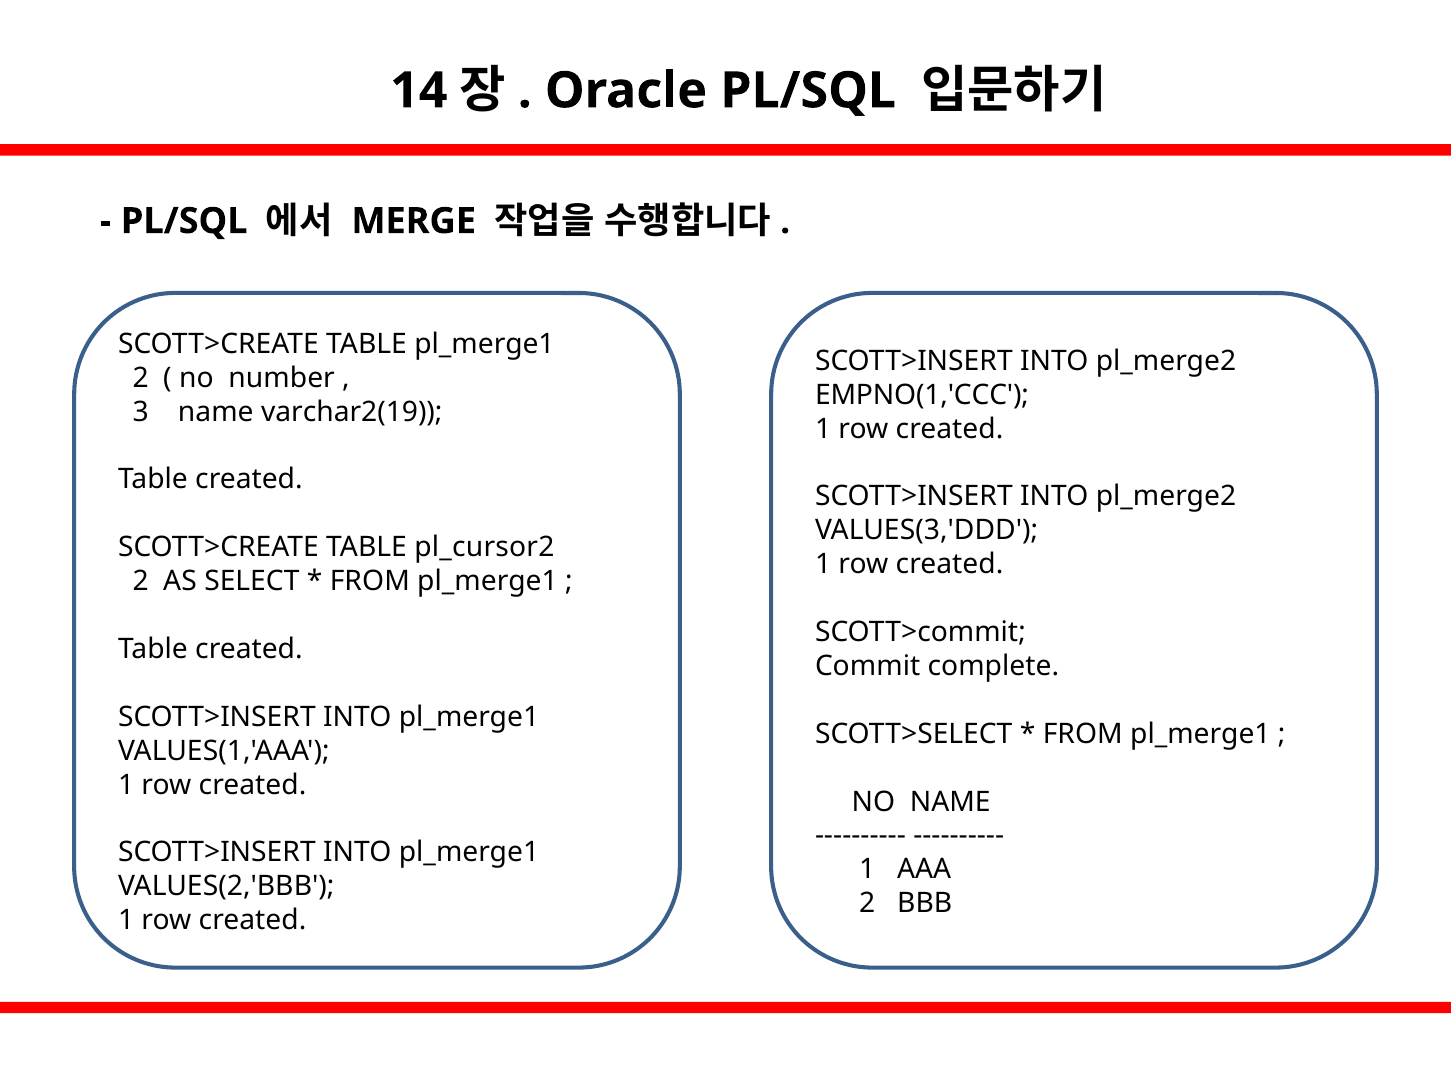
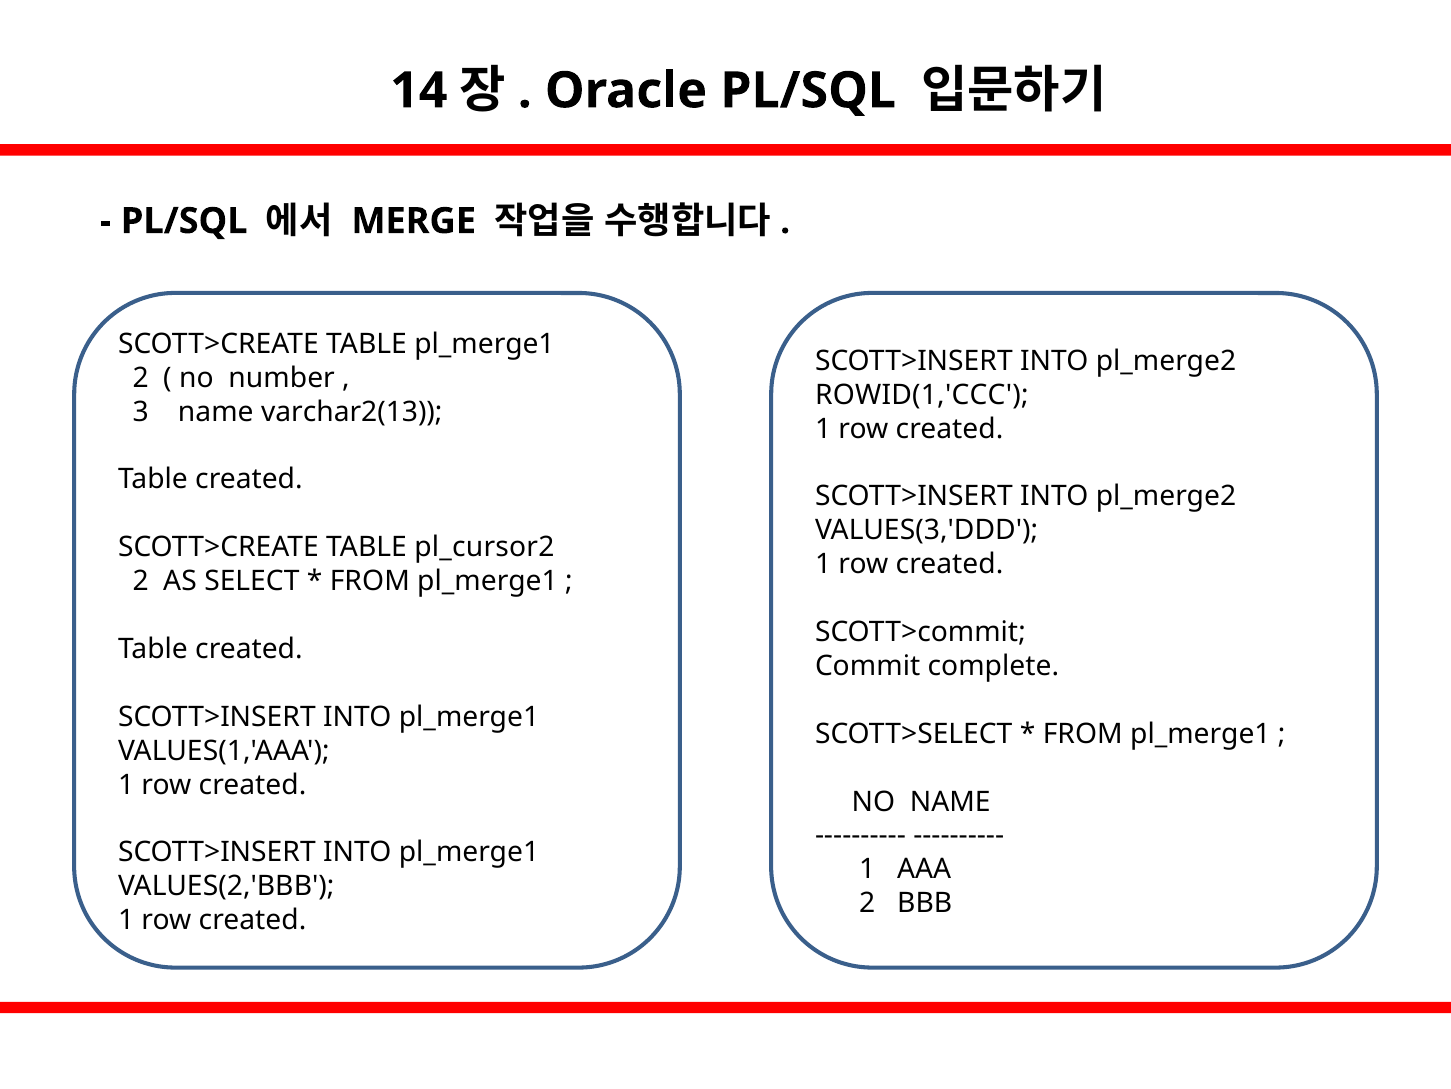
EMPNO(1,'CCC: EMPNO(1,'CCC -> ROWID(1,'CCC (922, 395)
varchar2(19: varchar2(19 -> varchar2(13 (352, 412)
